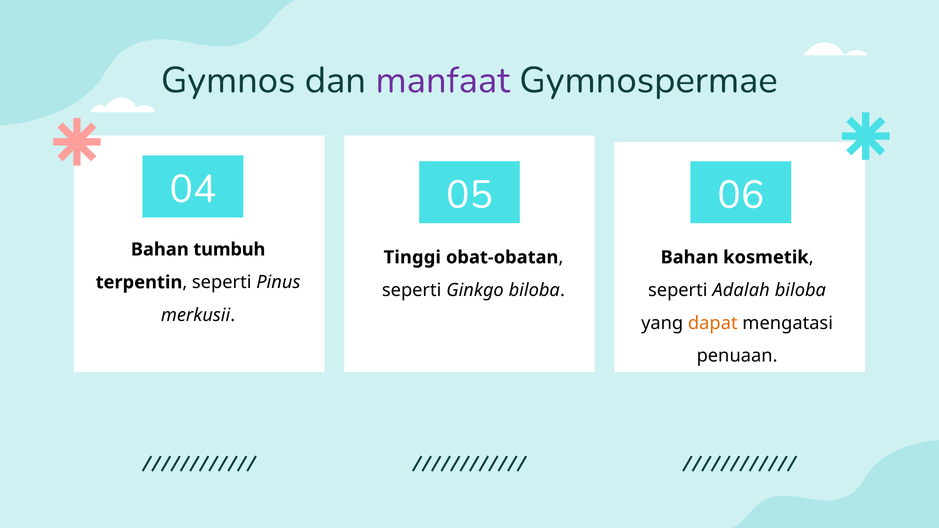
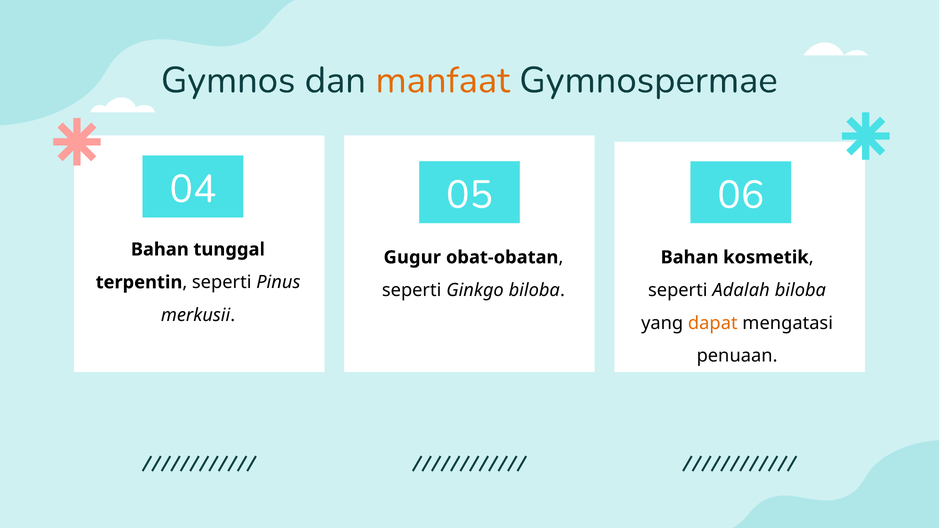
manfaat colour: purple -> orange (443, 80)
tumbuh: tumbuh -> tunggal (229, 250)
Tinggi: Tinggi -> Gugur (412, 257)
